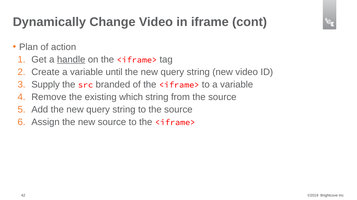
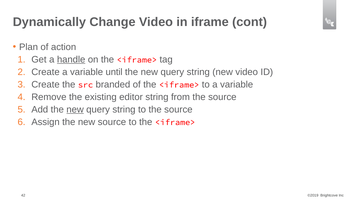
Supply: Supply -> Create (46, 85)
which: which -> editor (131, 97)
new underline: none -> present (75, 110)
